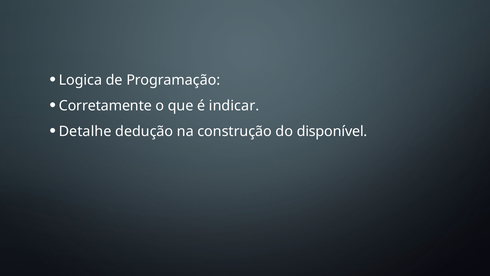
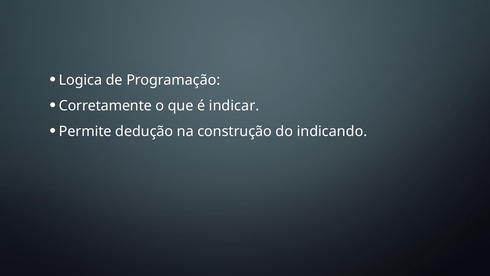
Detalhe: Detalhe -> Permite (85, 131)
disponível: disponível -> indicando (332, 131)
